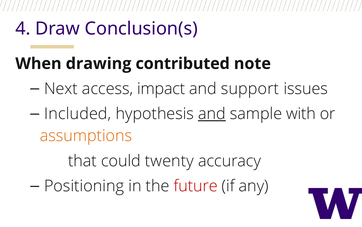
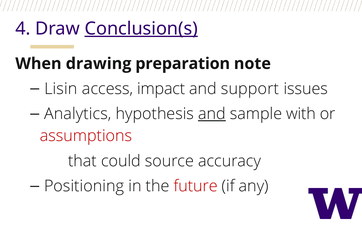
Conclusion(s underline: none -> present (141, 28)
contributed: contributed -> preparation (183, 63)
Next: Next -> Lisin (61, 88)
Included: Included -> Analytics (78, 113)
assumptions colour: orange -> red (86, 135)
twenty: twenty -> source (169, 160)
